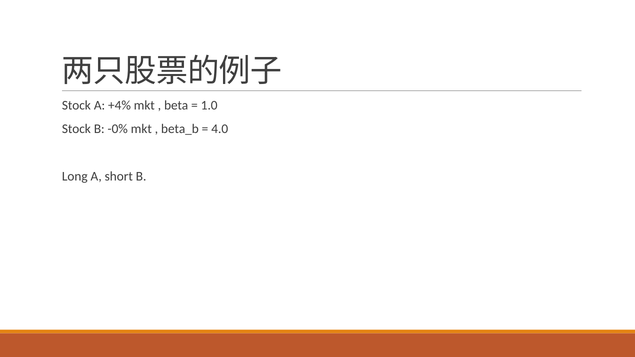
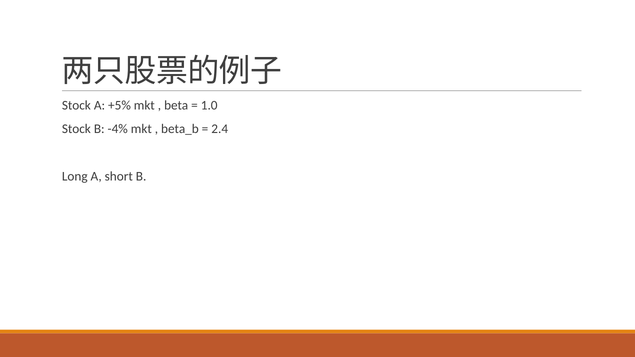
+4%: +4% -> +5% (119, 106)
-0%: -0% -> -4% (118, 129)
4.0: 4.0 -> 2.4 (220, 129)
